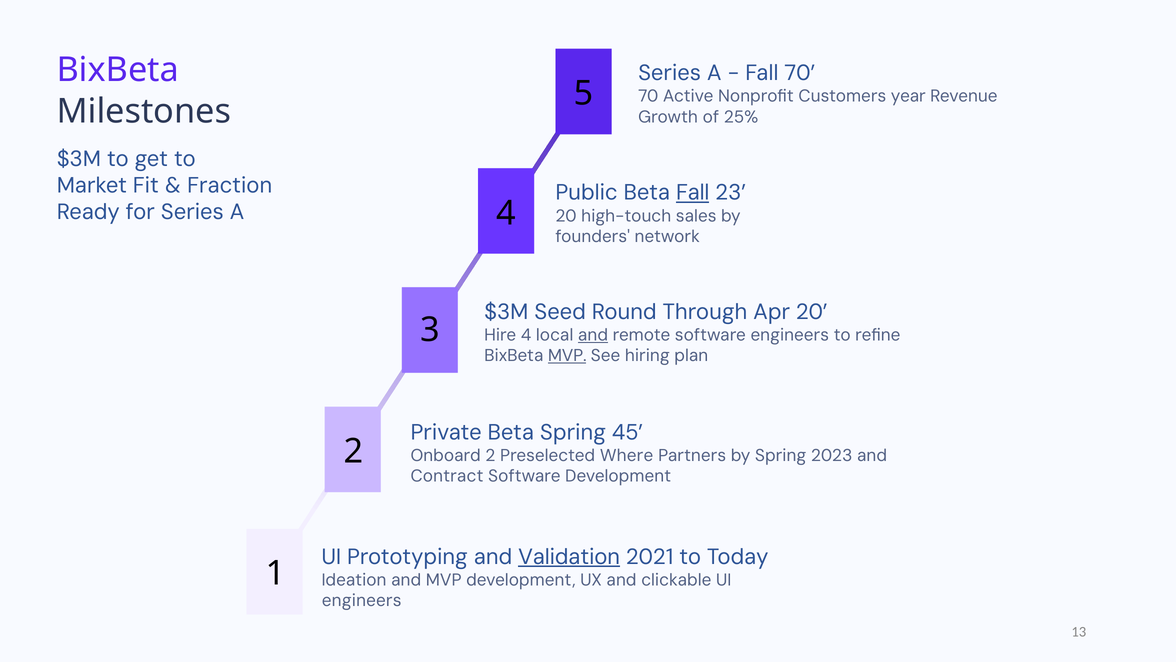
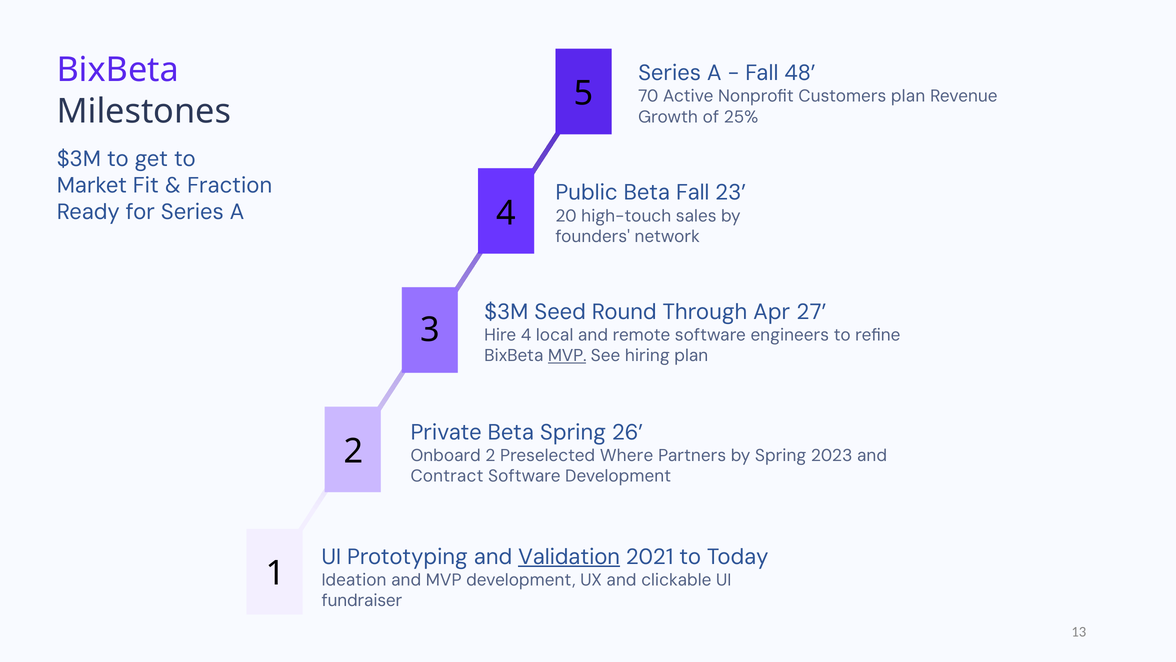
Fall 70: 70 -> 48 (800, 73)
Customers year: year -> plan (908, 96)
Fall underline: present -> none (693, 193)
Apr 20: 20 -> 27 (811, 311)
and underline: present -> none (593, 335)
45: 45 -> 26 (627, 432)
engineers: engineers -> fundraiser (362, 600)
